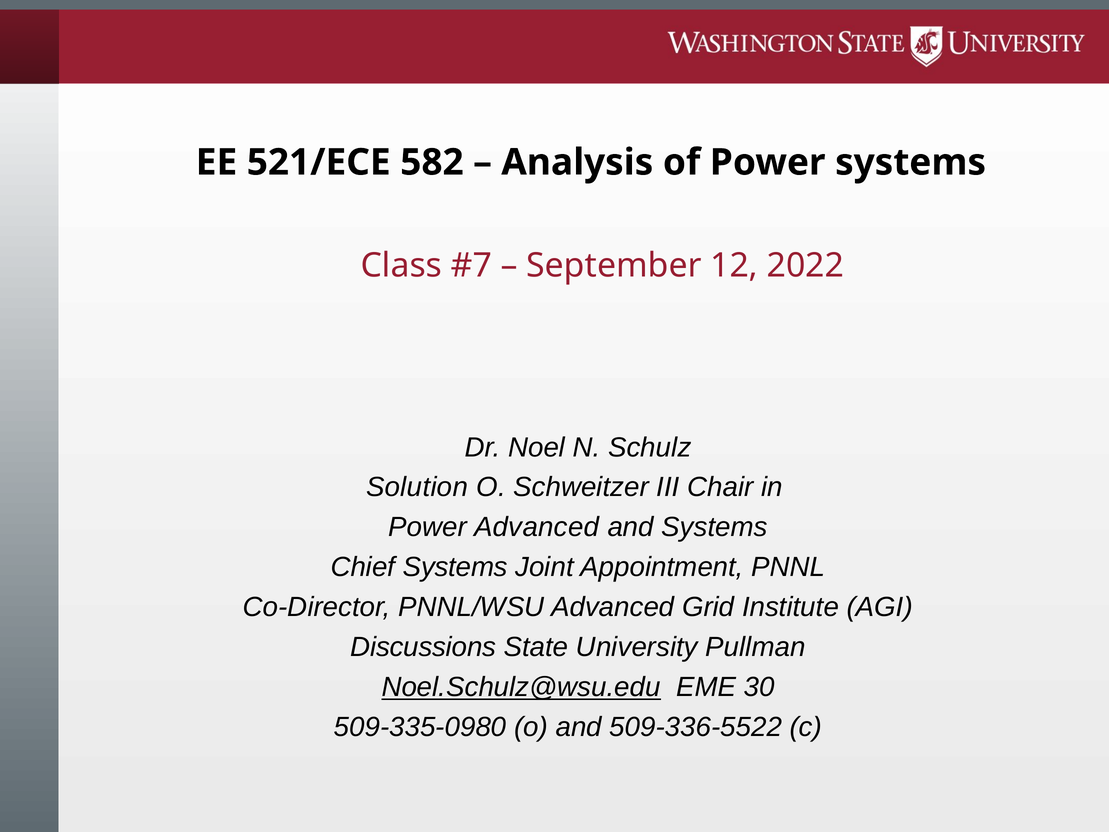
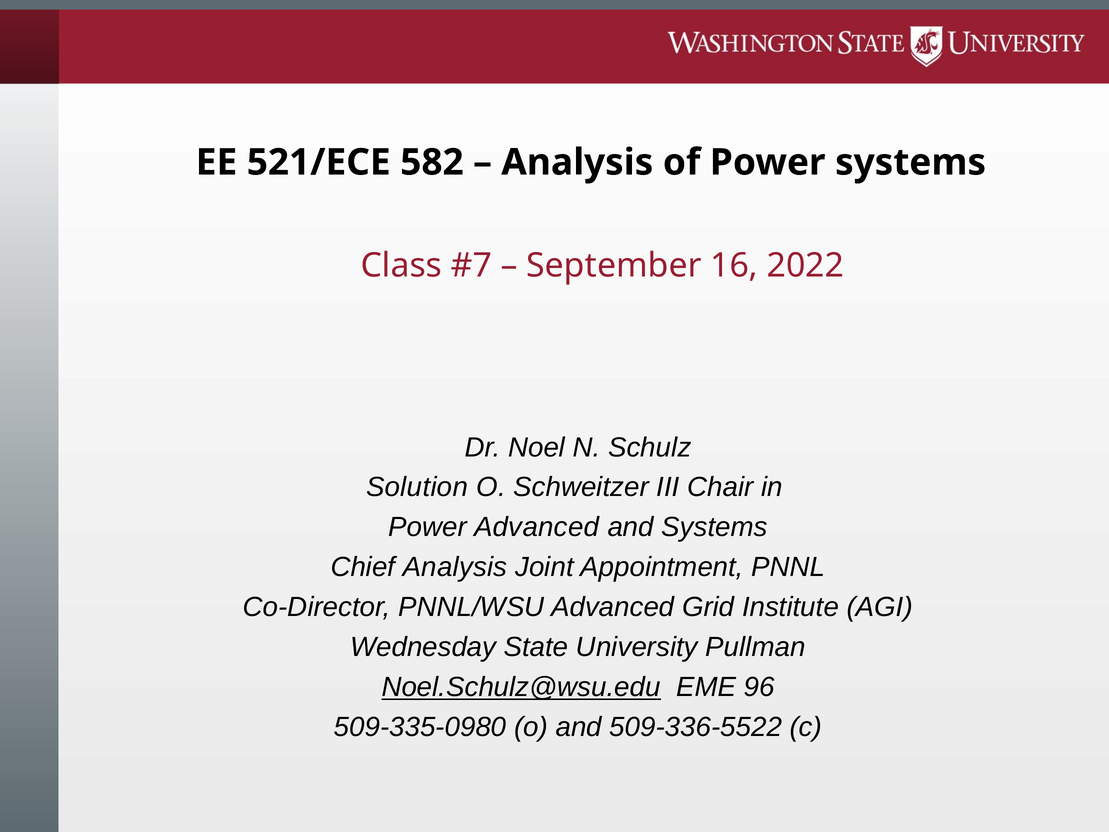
12: 12 -> 16 (734, 266)
Chief Systems: Systems -> Analysis (455, 567)
Discussions: Discussions -> Wednesday (423, 647)
30: 30 -> 96 (759, 687)
